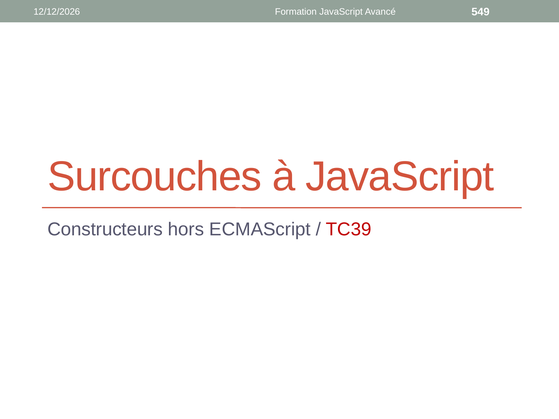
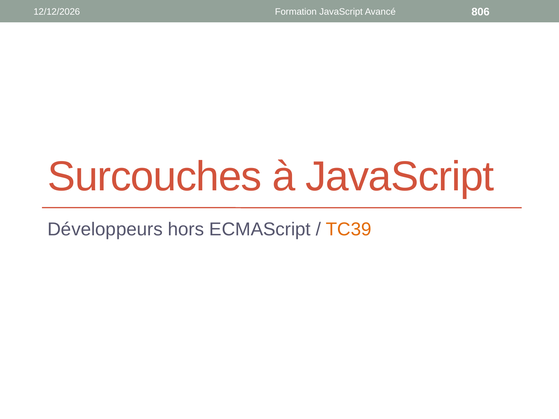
549: 549 -> 806 (480, 12)
Constructeurs: Constructeurs -> Développeurs (105, 230)
TC39 colour: red -> orange (349, 230)
